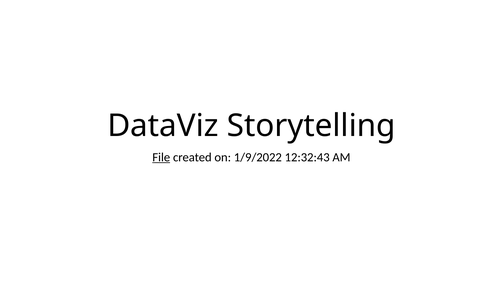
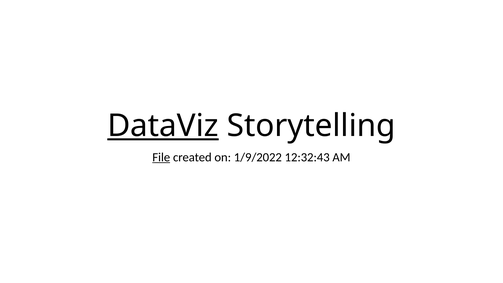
DataViz underline: none -> present (163, 126)
